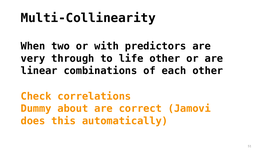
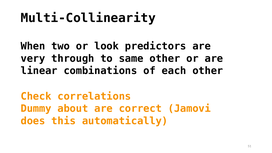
with: with -> look (107, 46)
life: life -> same (131, 58)
